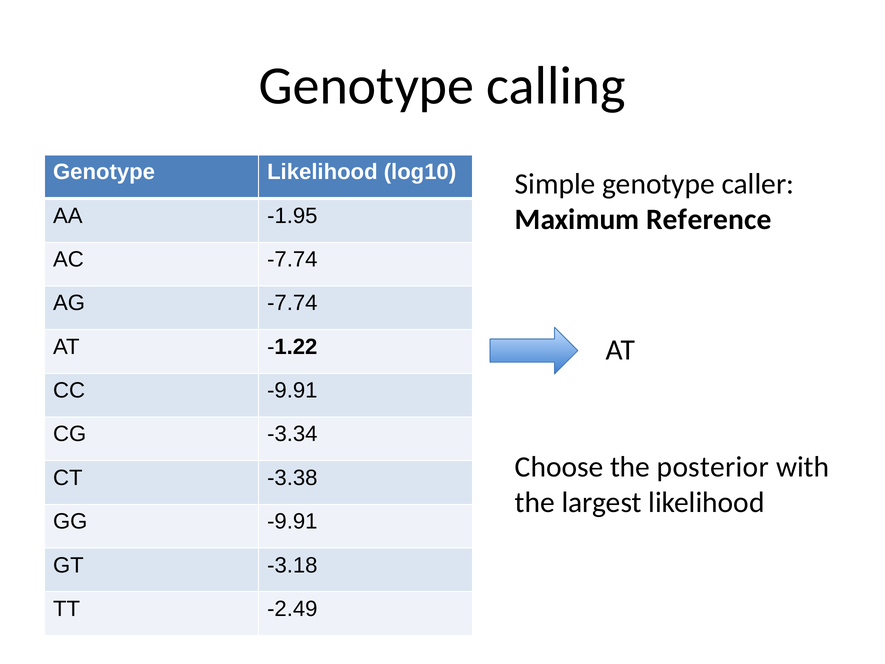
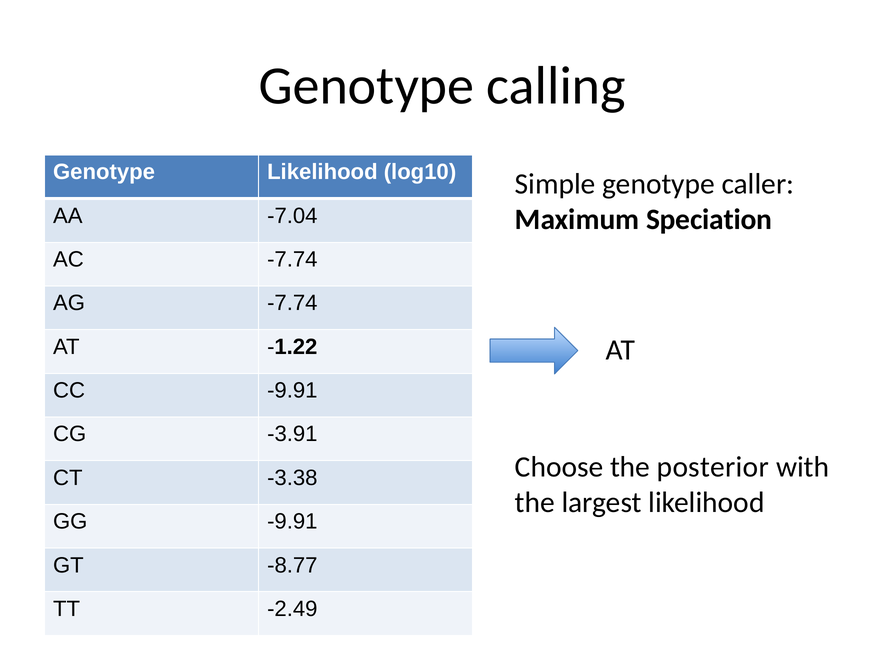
-1.95: -1.95 -> -7.04 (292, 216)
Reference: Reference -> Speciation (709, 219)
-3.34: -3.34 -> -3.91 (292, 434)
-3.18: -3.18 -> -8.77 (292, 565)
